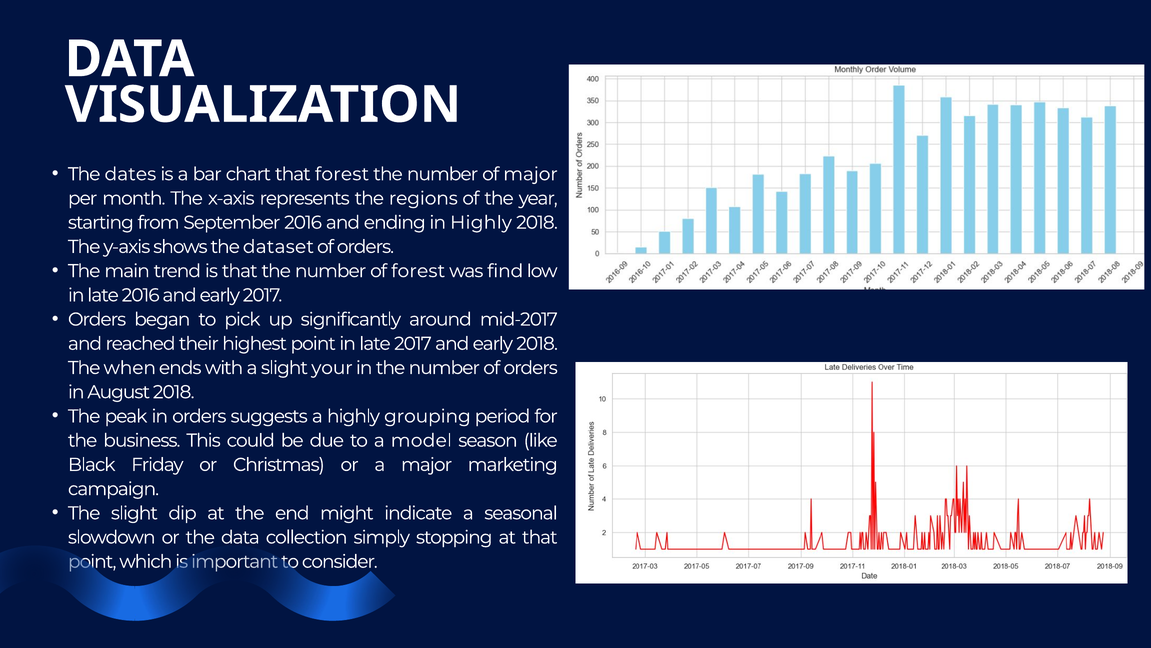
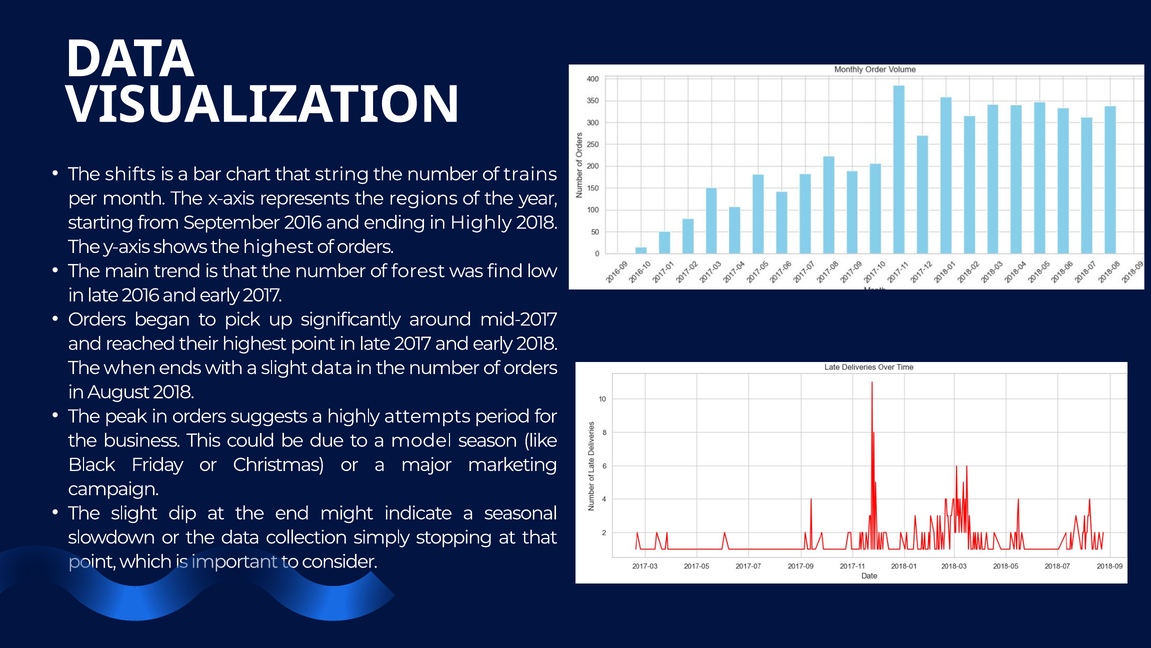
dates: dates -> shifts (130, 174)
that forest: forest -> string (342, 174)
of major: major -> trains (530, 174)
the dataset: dataset -> highest (278, 247)
slight your: your -> data (332, 368)
grouping: grouping -> attempts (427, 416)
